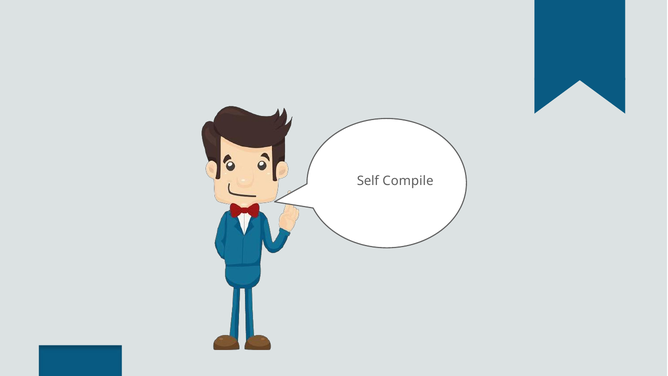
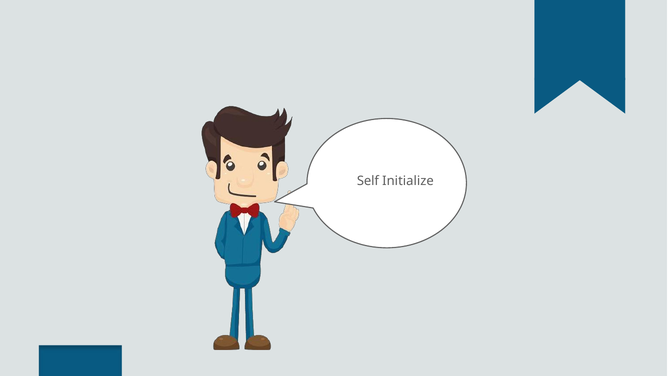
Compile: Compile -> Initialize (408, 181)
